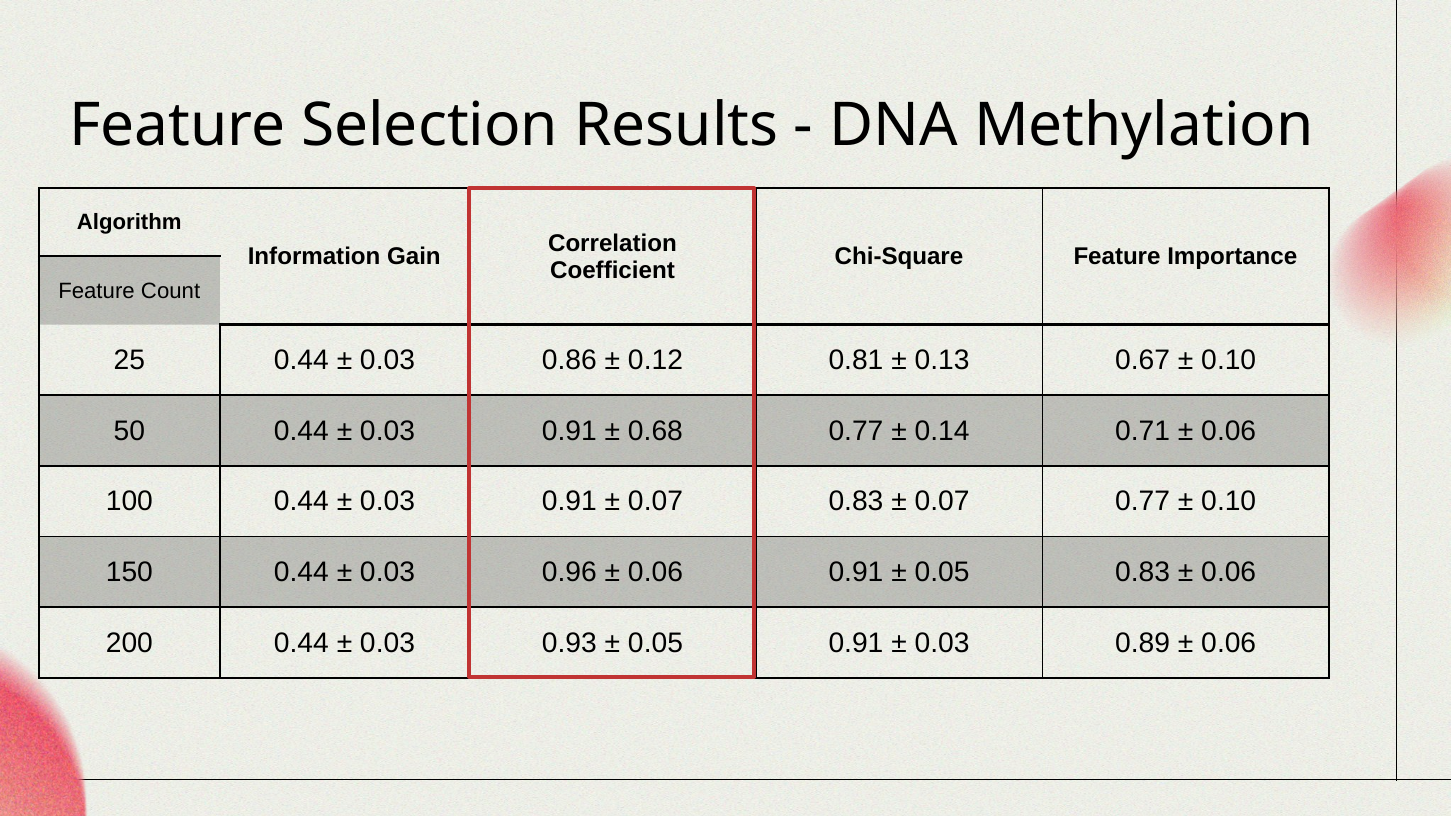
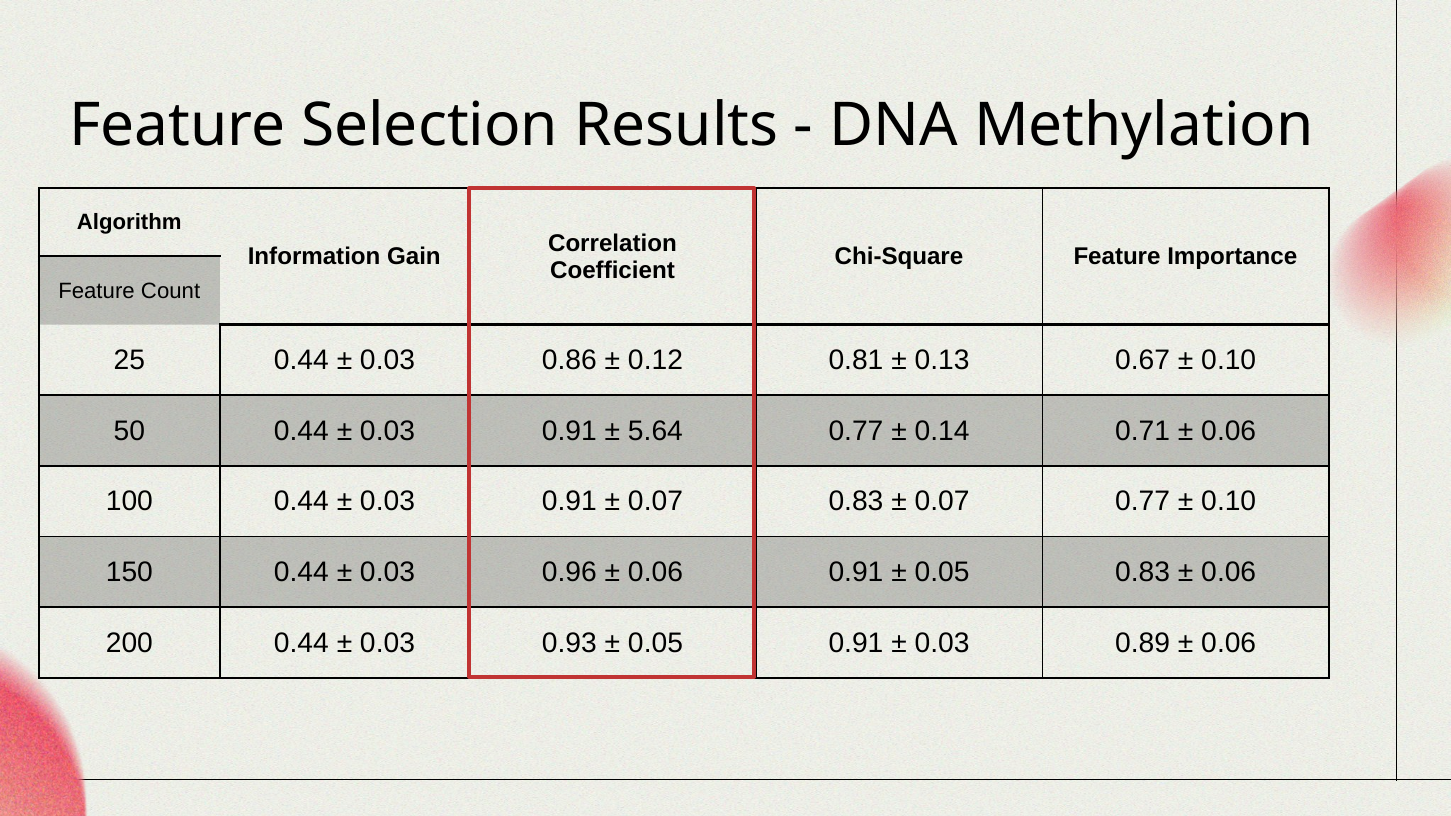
0.68: 0.68 -> 5.64 (655, 431)
